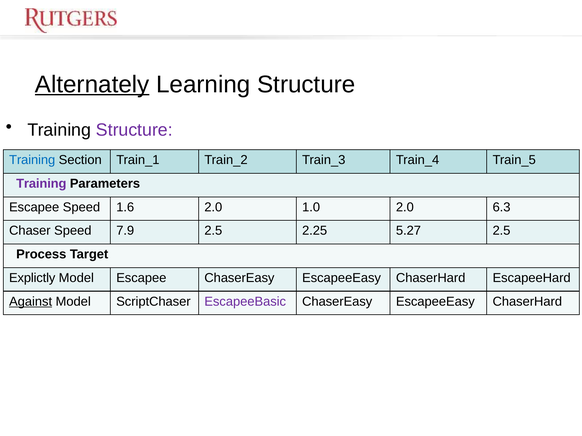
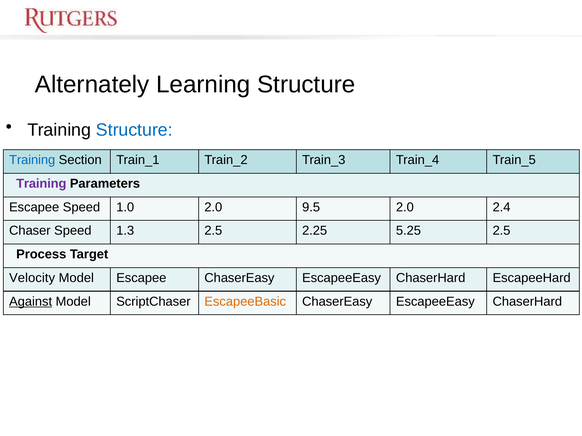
Alternately underline: present -> none (92, 84)
Structure colour: purple -> blue (134, 130)
1.6: 1.6 -> 1.0 (125, 207)
1.0: 1.0 -> 9.5 (311, 207)
6.3: 6.3 -> 2.4 (502, 207)
7.9: 7.9 -> 1.3 (125, 231)
5.27: 5.27 -> 5.25 (408, 231)
Explictly: Explictly -> Velocity (32, 278)
EscapeeBasic colour: purple -> orange (245, 302)
